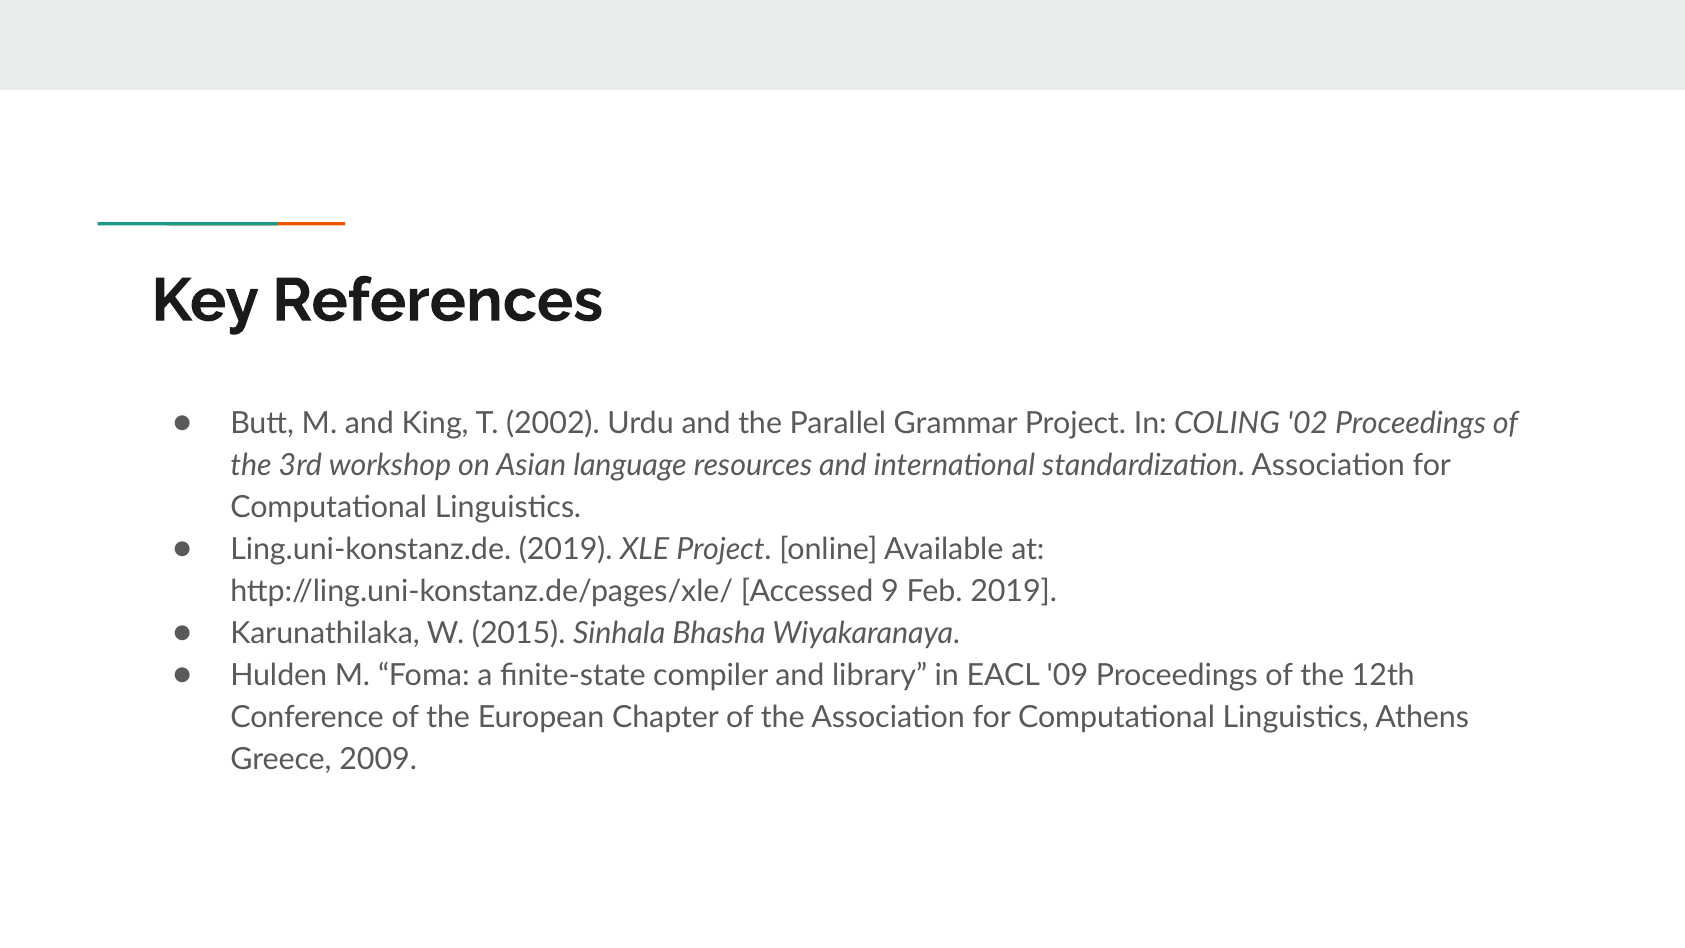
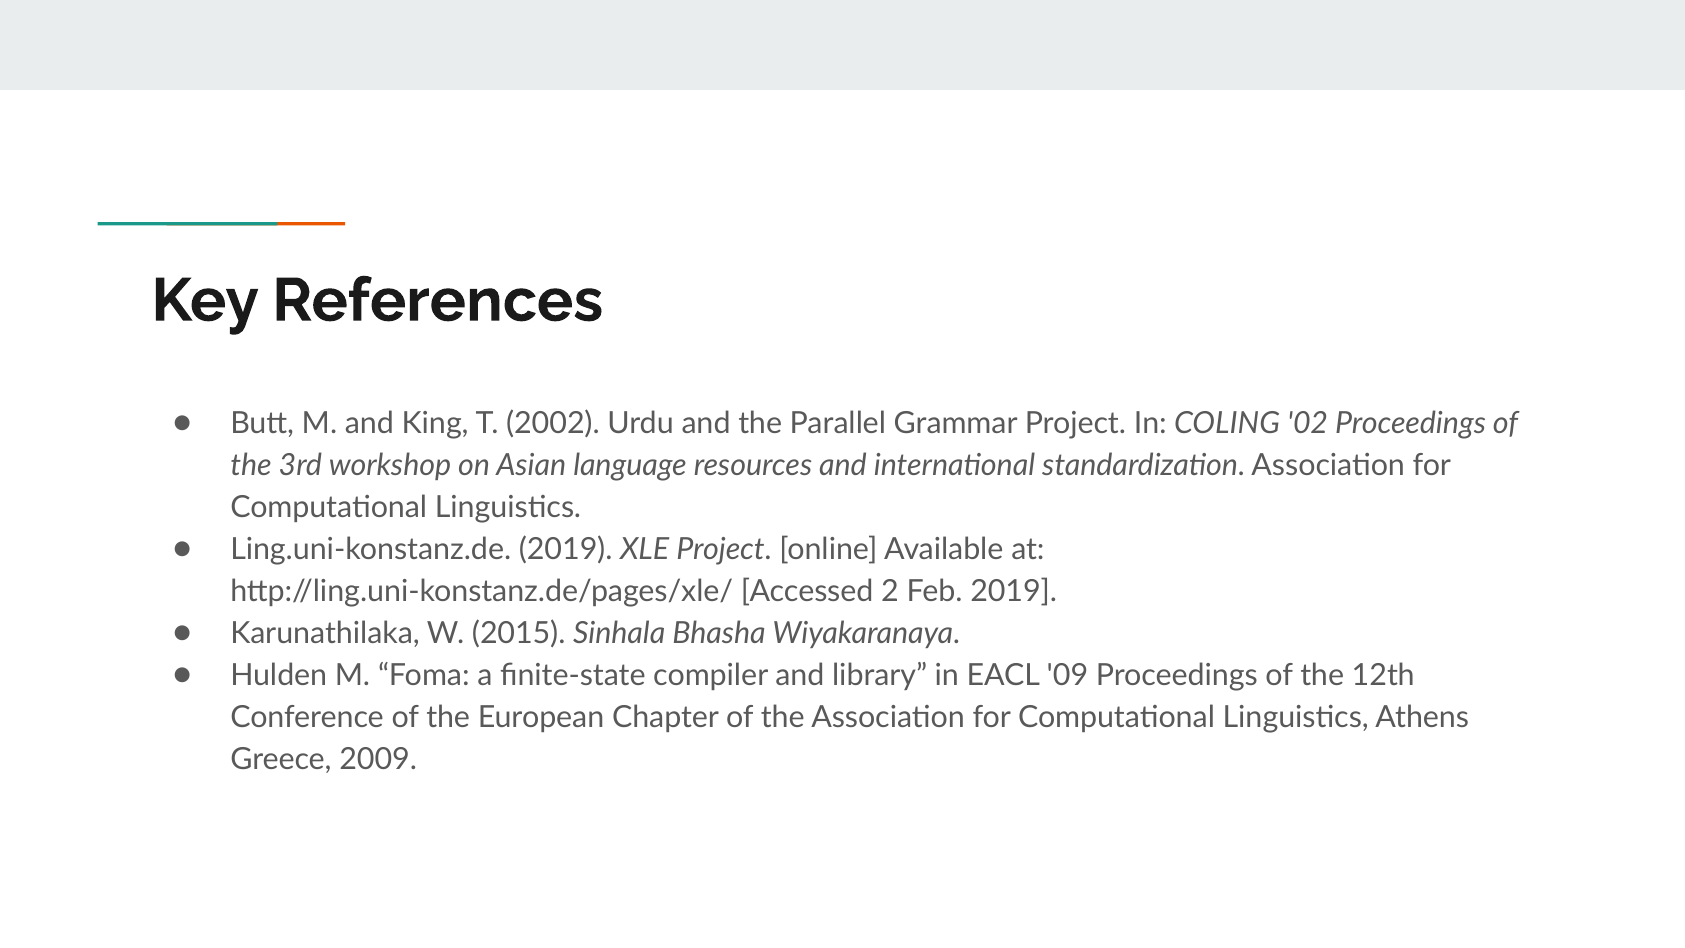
9: 9 -> 2 (890, 591)
